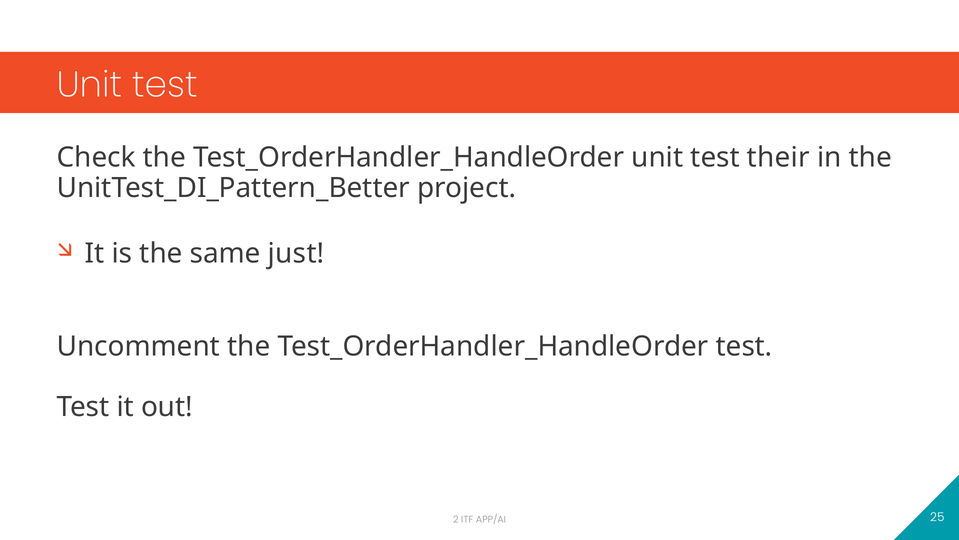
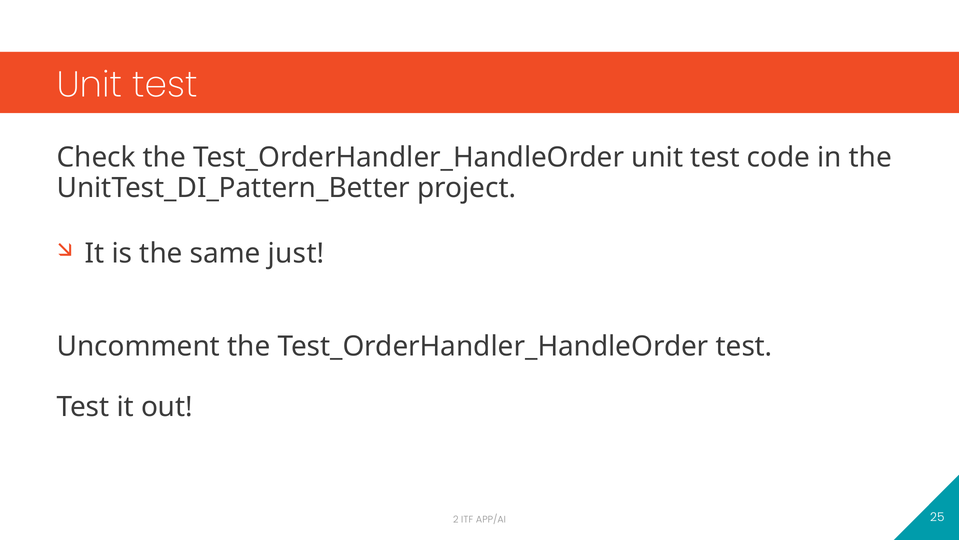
their: their -> code (779, 157)
